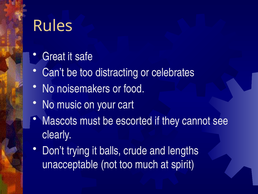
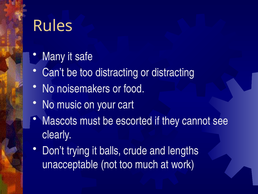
Great: Great -> Many (54, 56)
or celebrates: celebrates -> distracting (173, 72)
spirit: spirit -> work (183, 164)
